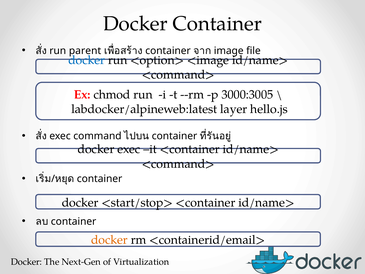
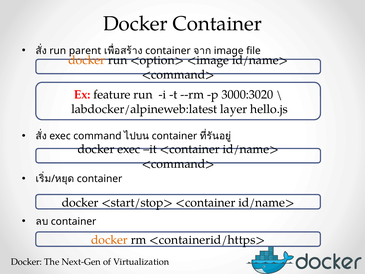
docker colour: blue -> orange (87, 60)
chmod: chmod -> feature (112, 94)
3000:3005: 3000:3005 -> 3000:3020 (247, 94)
<containerid/email>: <containerid/email> -> <containerid/https> (207, 240)
